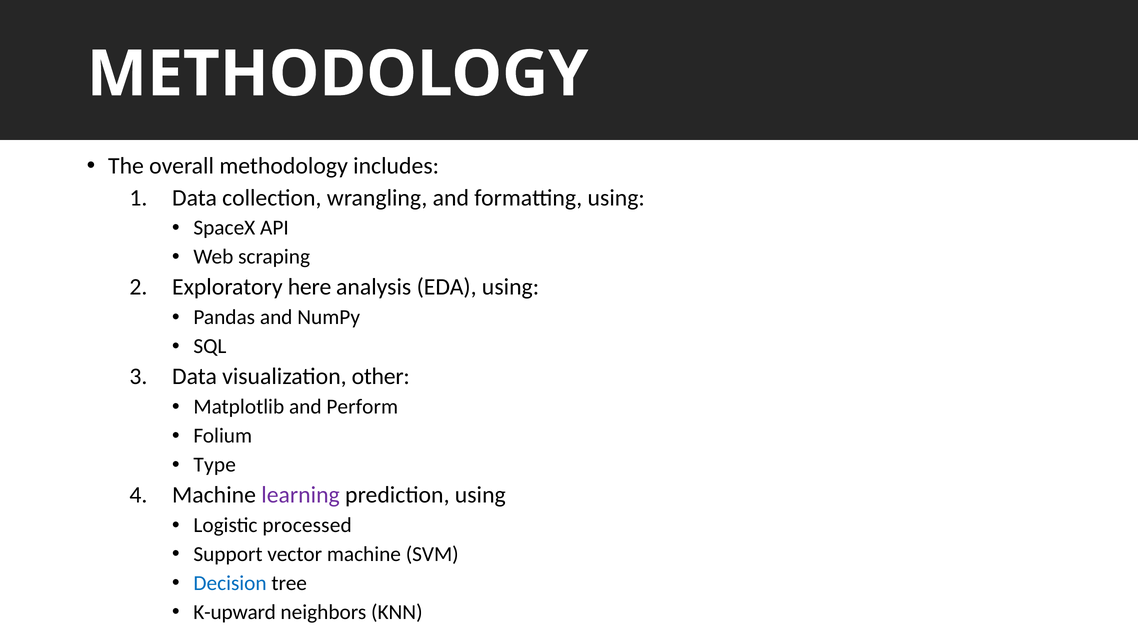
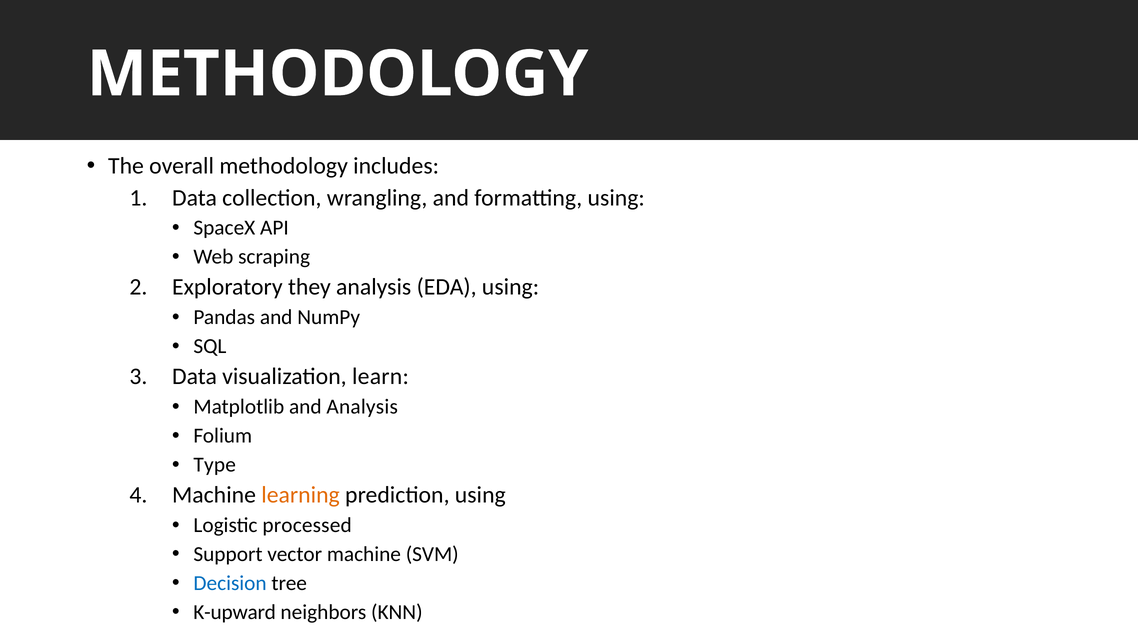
here: here -> they (309, 287)
other: other -> learn (380, 377)
and Perform: Perform -> Analysis (362, 407)
learning colour: purple -> orange (301, 495)
